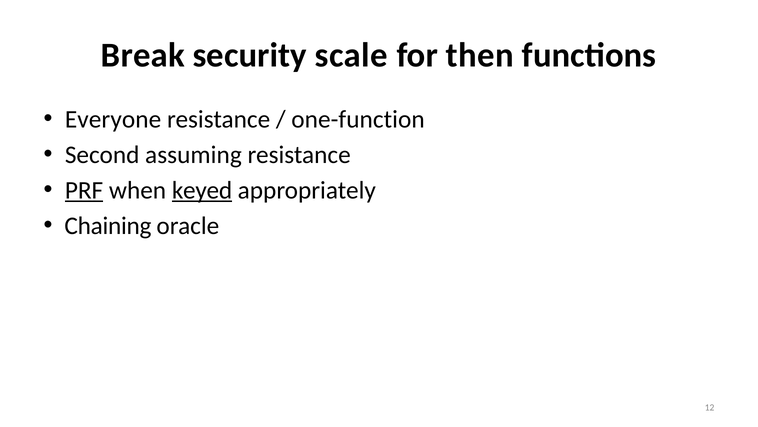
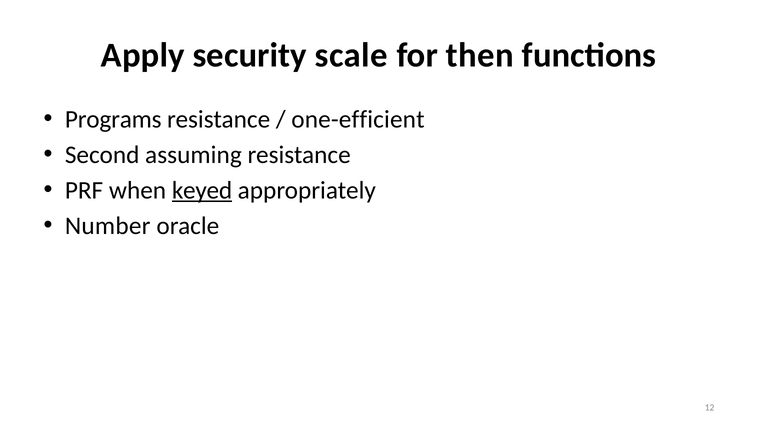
Break: Break -> Apply (143, 55)
Everyone: Everyone -> Programs (113, 119)
one-function: one-function -> one-efficient (358, 119)
PRF underline: present -> none (84, 190)
Chaining: Chaining -> Number (108, 225)
